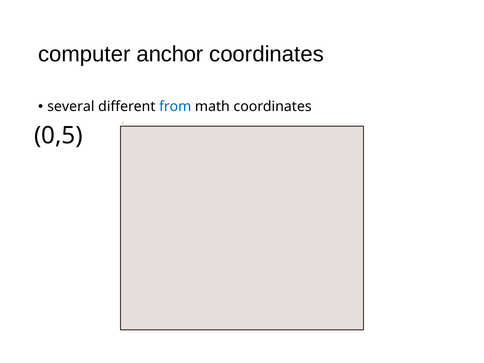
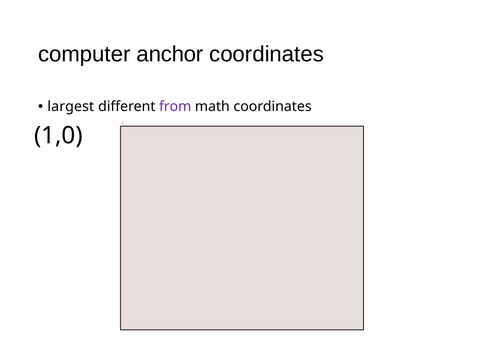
several: several -> largest (71, 107)
from colour: blue -> purple (175, 107)
0,5: 0,5 -> 1,0 (58, 136)
